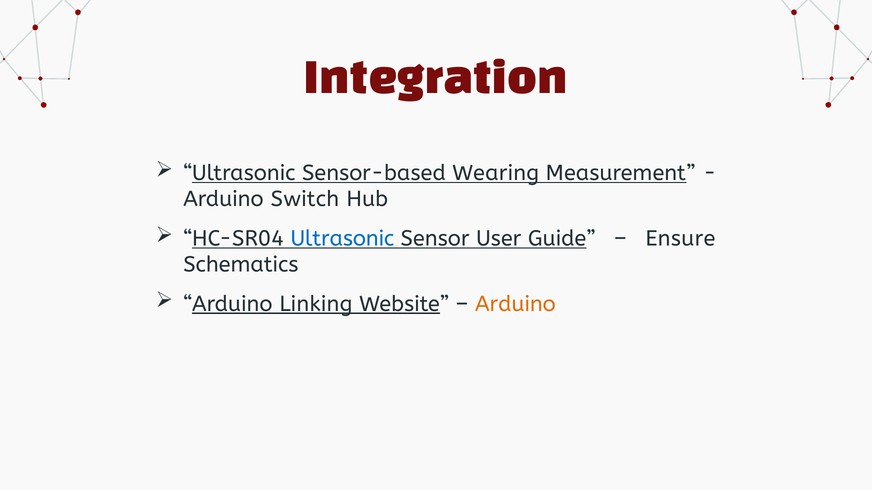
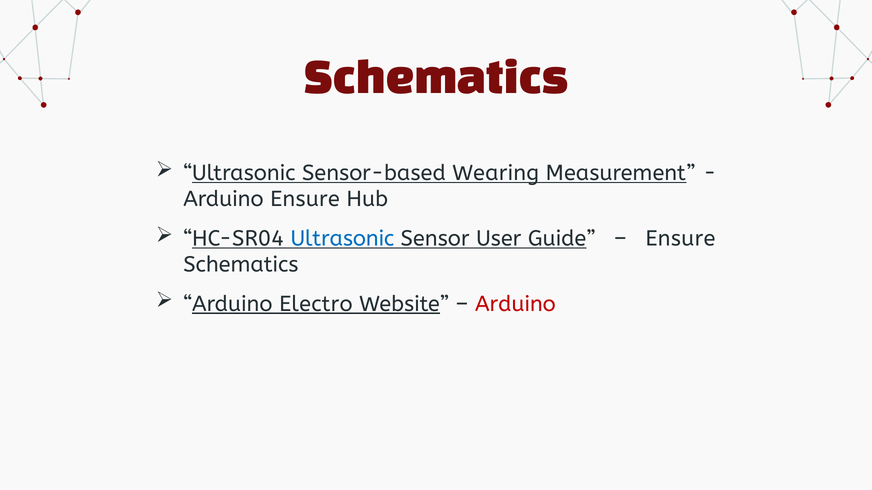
Integration: Integration -> Schematics (436, 80)
Arduino Switch: Switch -> Ensure (305, 199)
Linking: Linking -> Electro (316, 304)
Arduino colour: orange -> red (515, 304)
